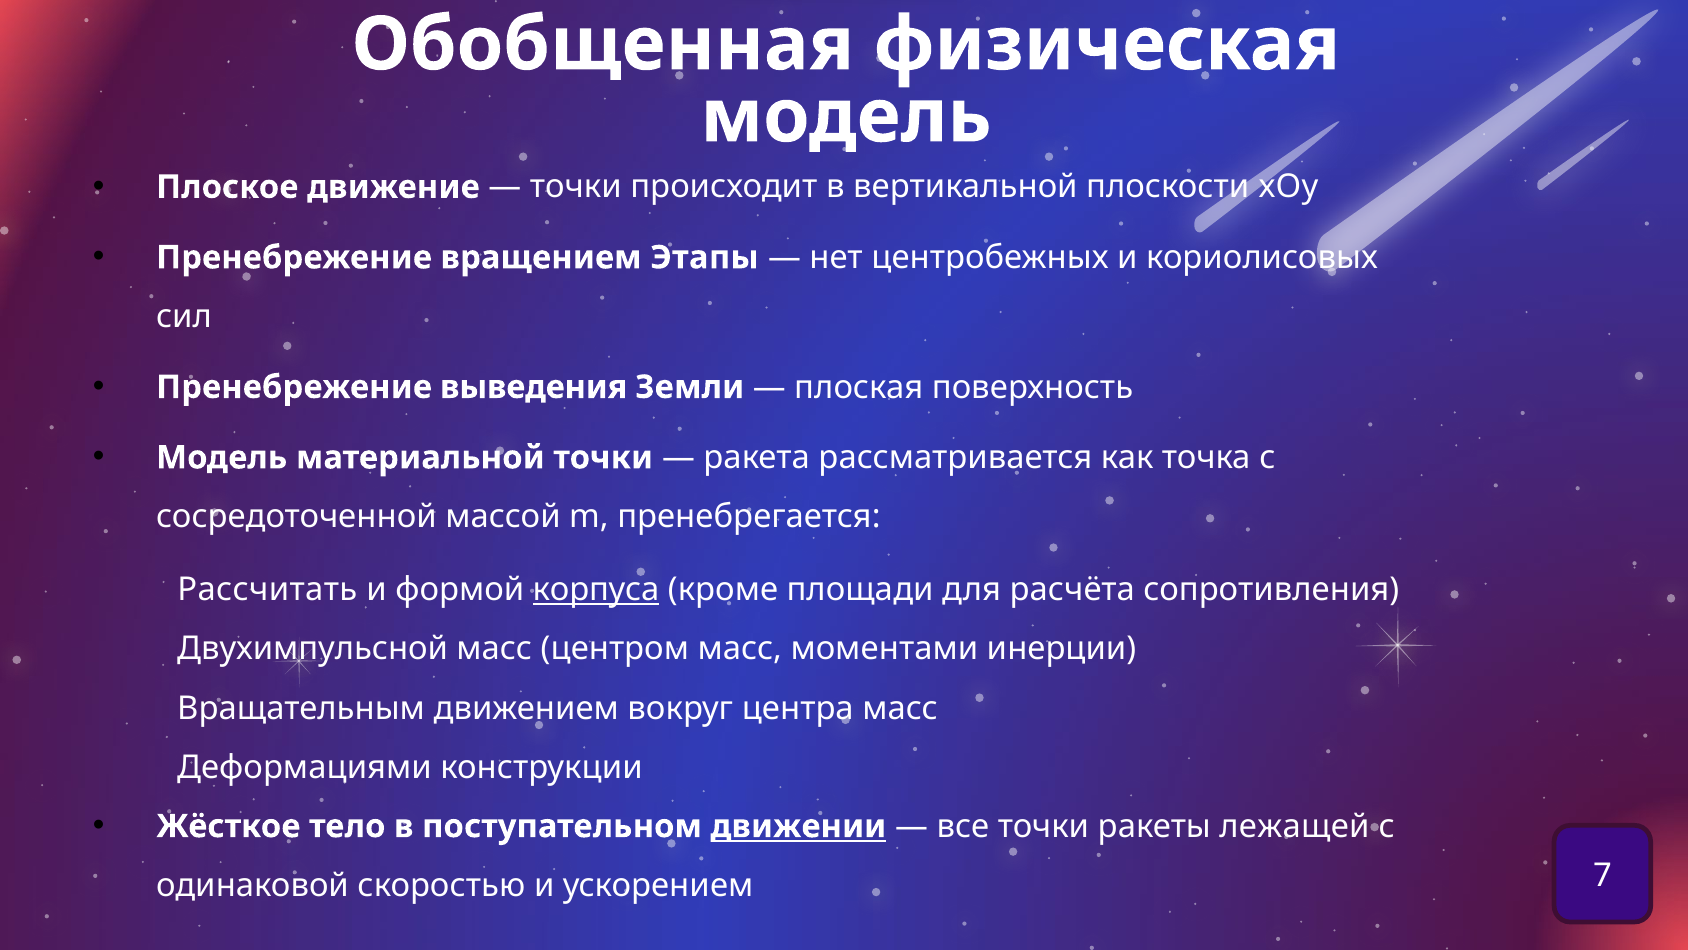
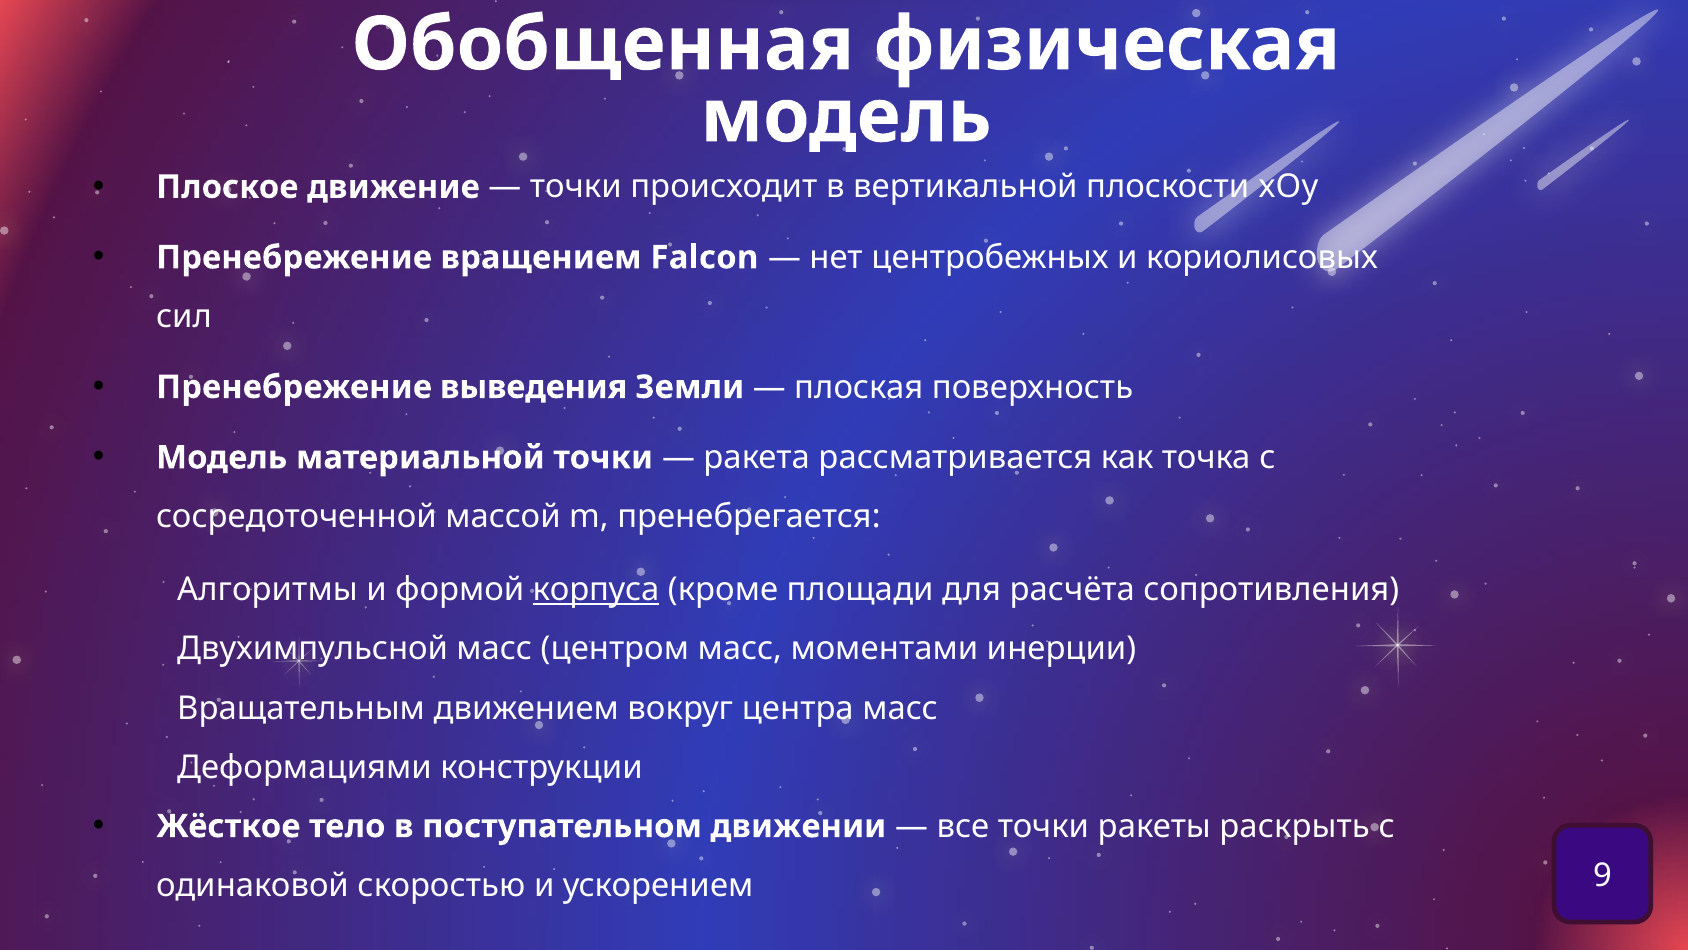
Этапы: Этапы -> Falcon (704, 257)
Рассчитать: Рассчитать -> Алгоритмы (267, 590)
движении underline: present -> none (798, 826)
лежащей: лежащей -> раскрыть (1295, 826)
7: 7 -> 9 (1602, 876)
